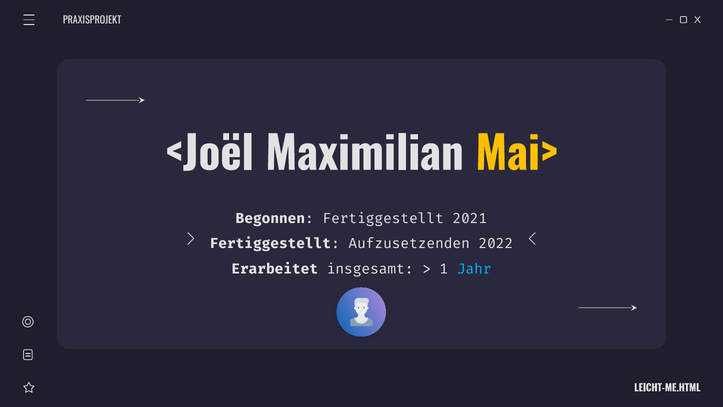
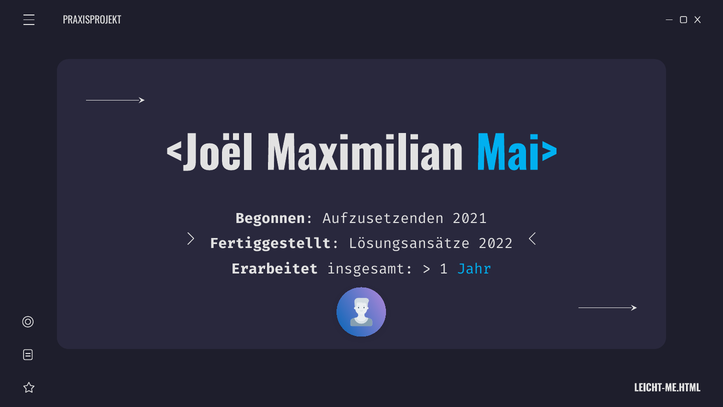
Mai> colour: yellow -> light blue (517, 155)
Begonnen Fertiggestellt: Fertiggestellt -> Aufzusetzenden (383, 218)
Aufzusetzenden: Aufzusetzenden -> Lösungsansätze (409, 244)
